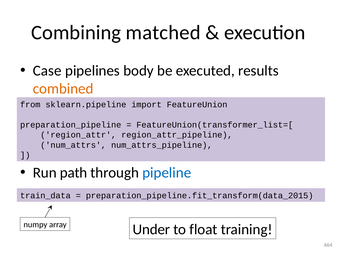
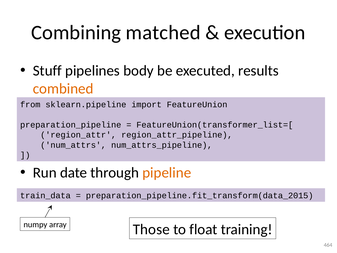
Case: Case -> Stuff (47, 71)
path: path -> date (74, 173)
pipeline colour: blue -> orange (167, 173)
Under: Under -> Those (151, 229)
